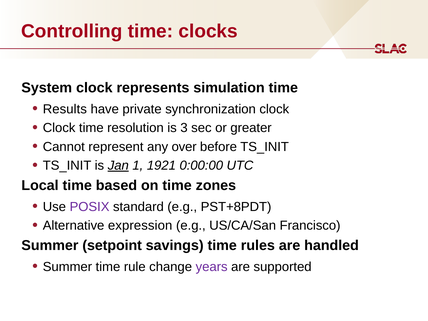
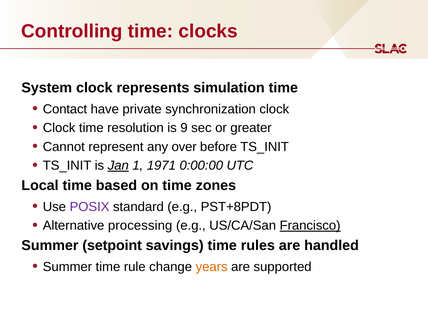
Results: Results -> Contact (65, 109)
3: 3 -> 9 (184, 128)
1921: 1921 -> 1971 (161, 166)
expression: expression -> processing (140, 226)
Francisco underline: none -> present (310, 226)
years colour: purple -> orange (212, 267)
